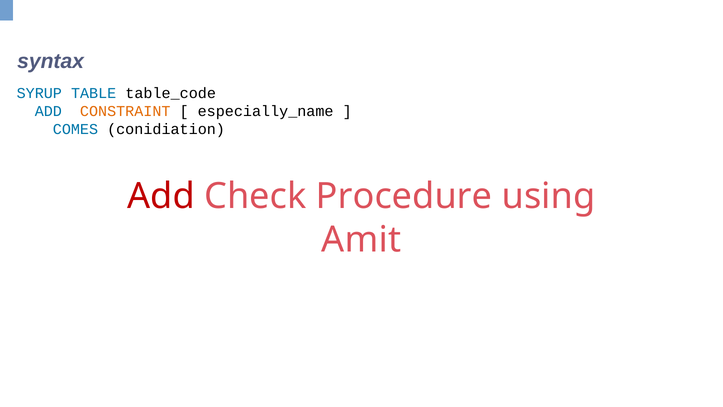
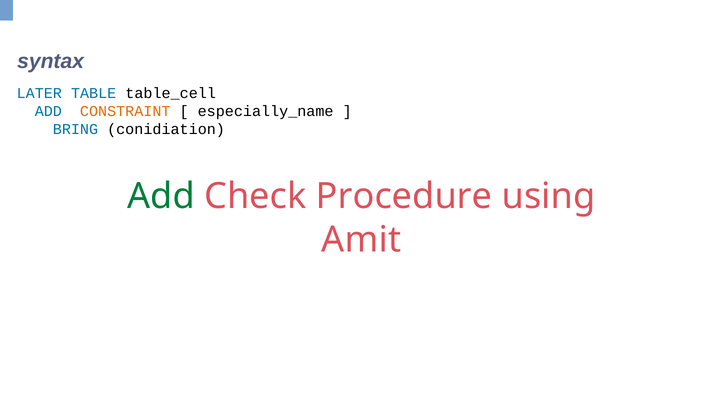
SYRUP: SYRUP -> LATER (39, 93)
table_code: table_code -> table_cell (171, 93)
COMES: COMES -> BRING (75, 129)
Add colour: red -> green (161, 196)
